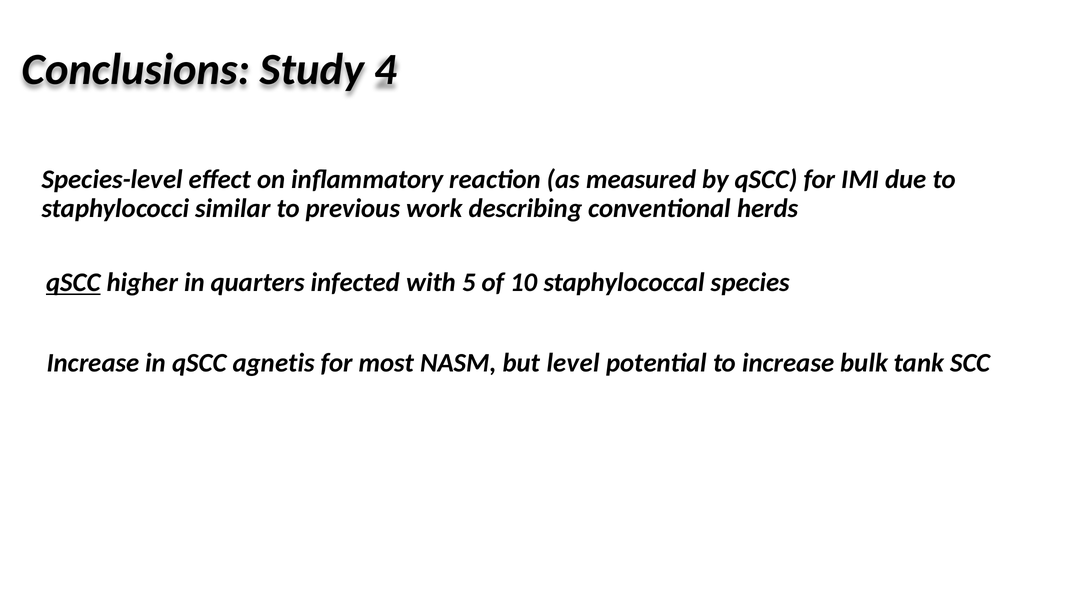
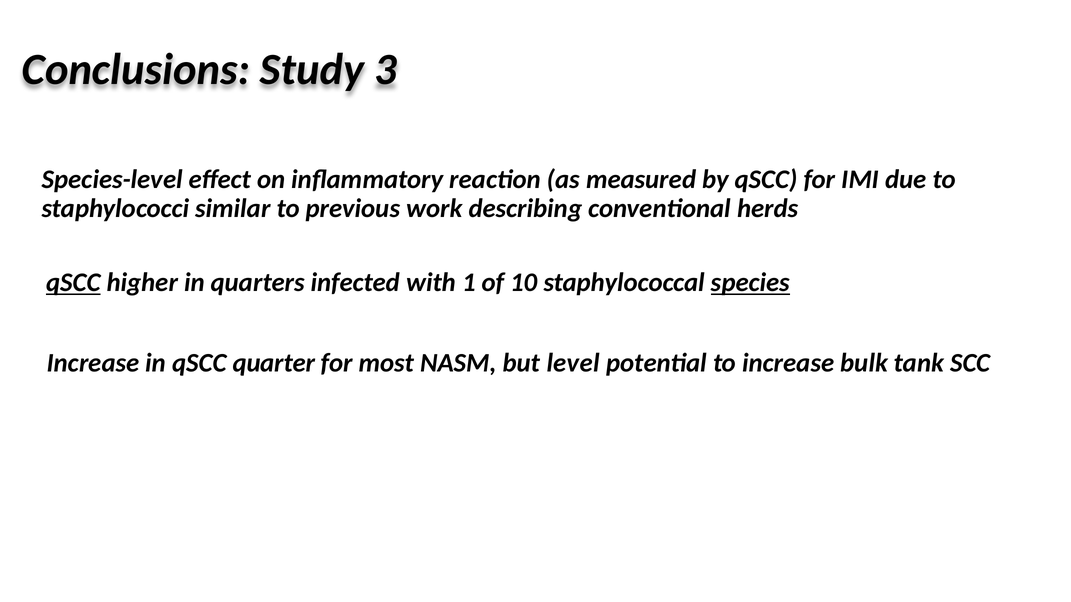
4: 4 -> 3 (385, 70)
5: 5 -> 1 (469, 283)
species underline: none -> present (750, 283)
agnetis: agnetis -> quarter (274, 363)
